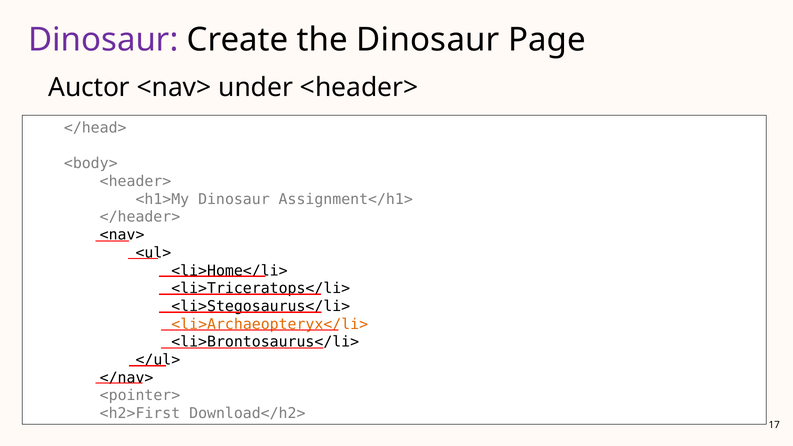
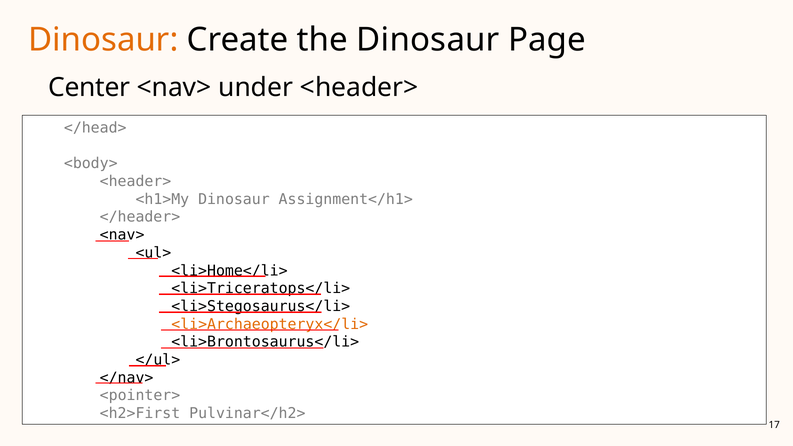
Dinosaur colour: purple -> orange (103, 40)
Auctor: Auctor -> Center (89, 88)
Download</h2>: Download</h2> -> Pulvinar</h2> (247, 413)
